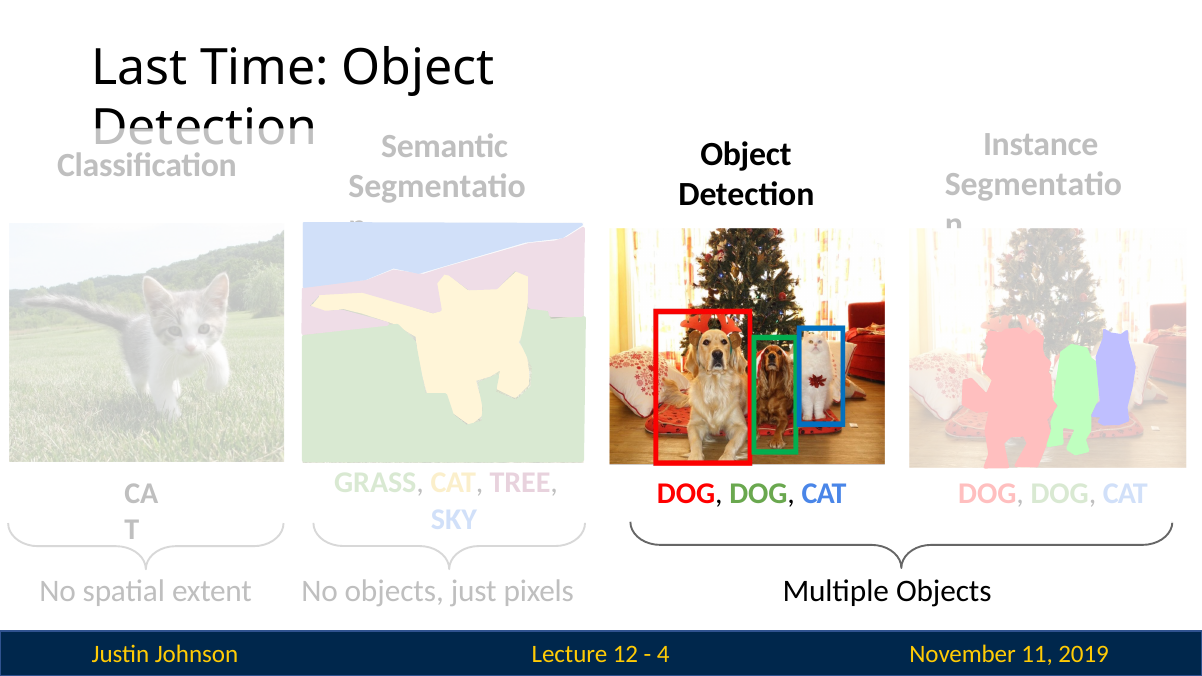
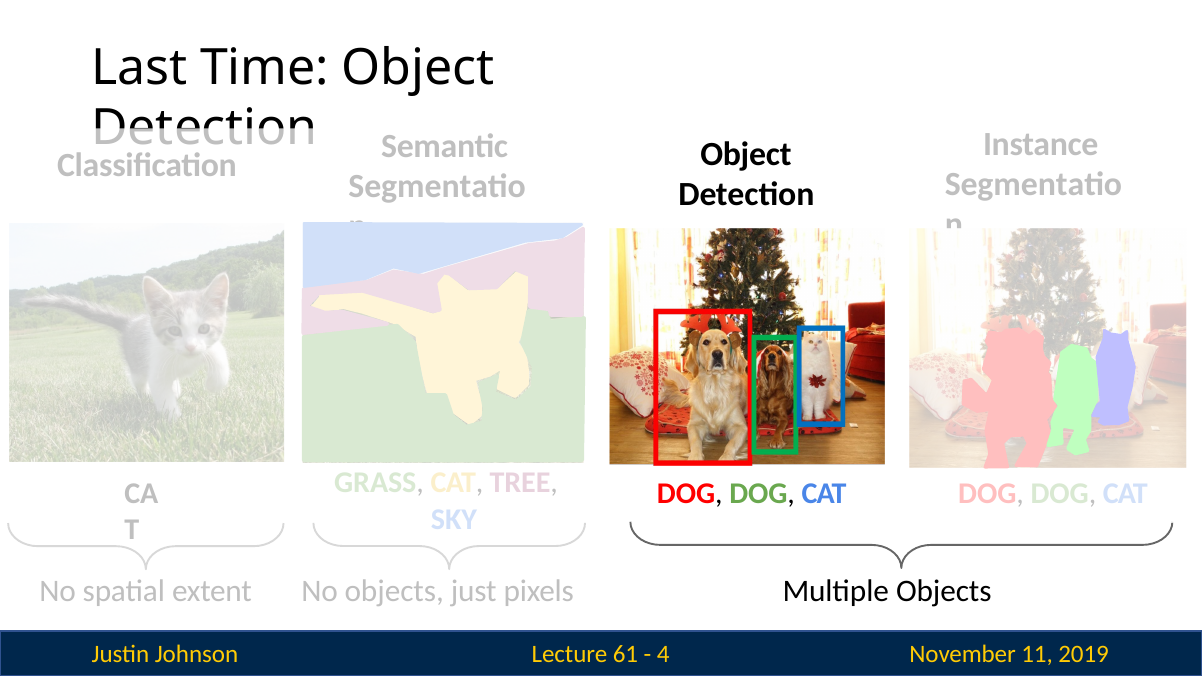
12: 12 -> 61 (625, 654)
